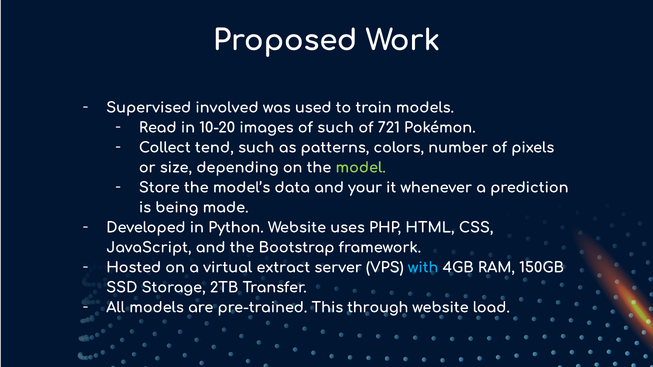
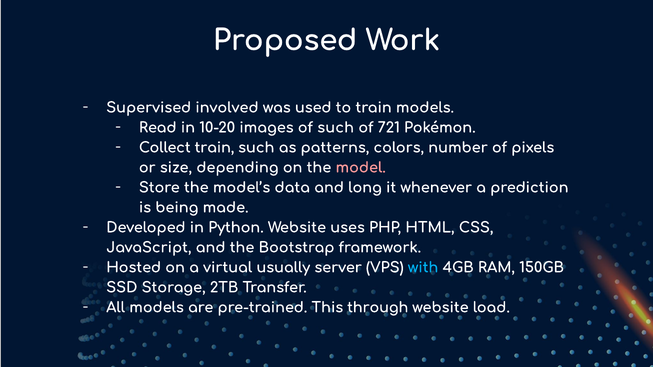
Collect tend: tend -> train (214, 148)
model colour: light green -> pink (361, 168)
your: your -> long (365, 188)
extract: extract -> usually (283, 268)
